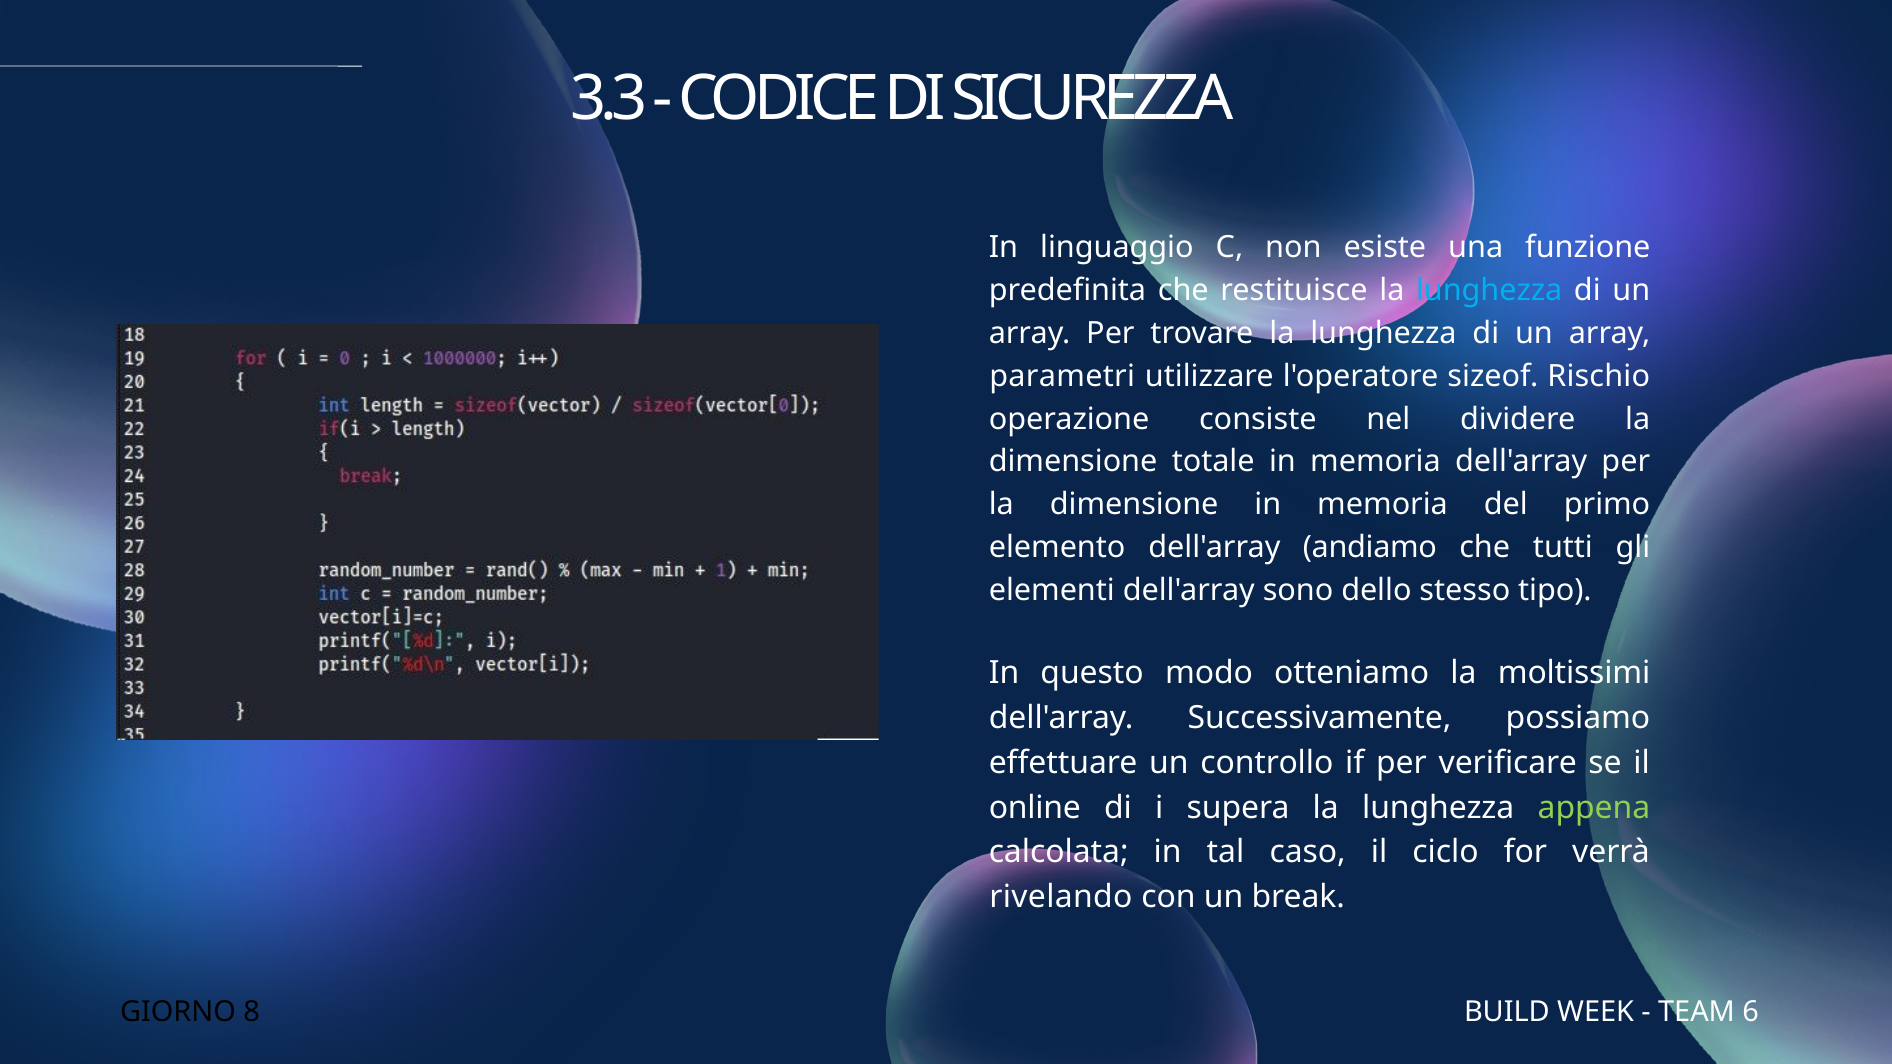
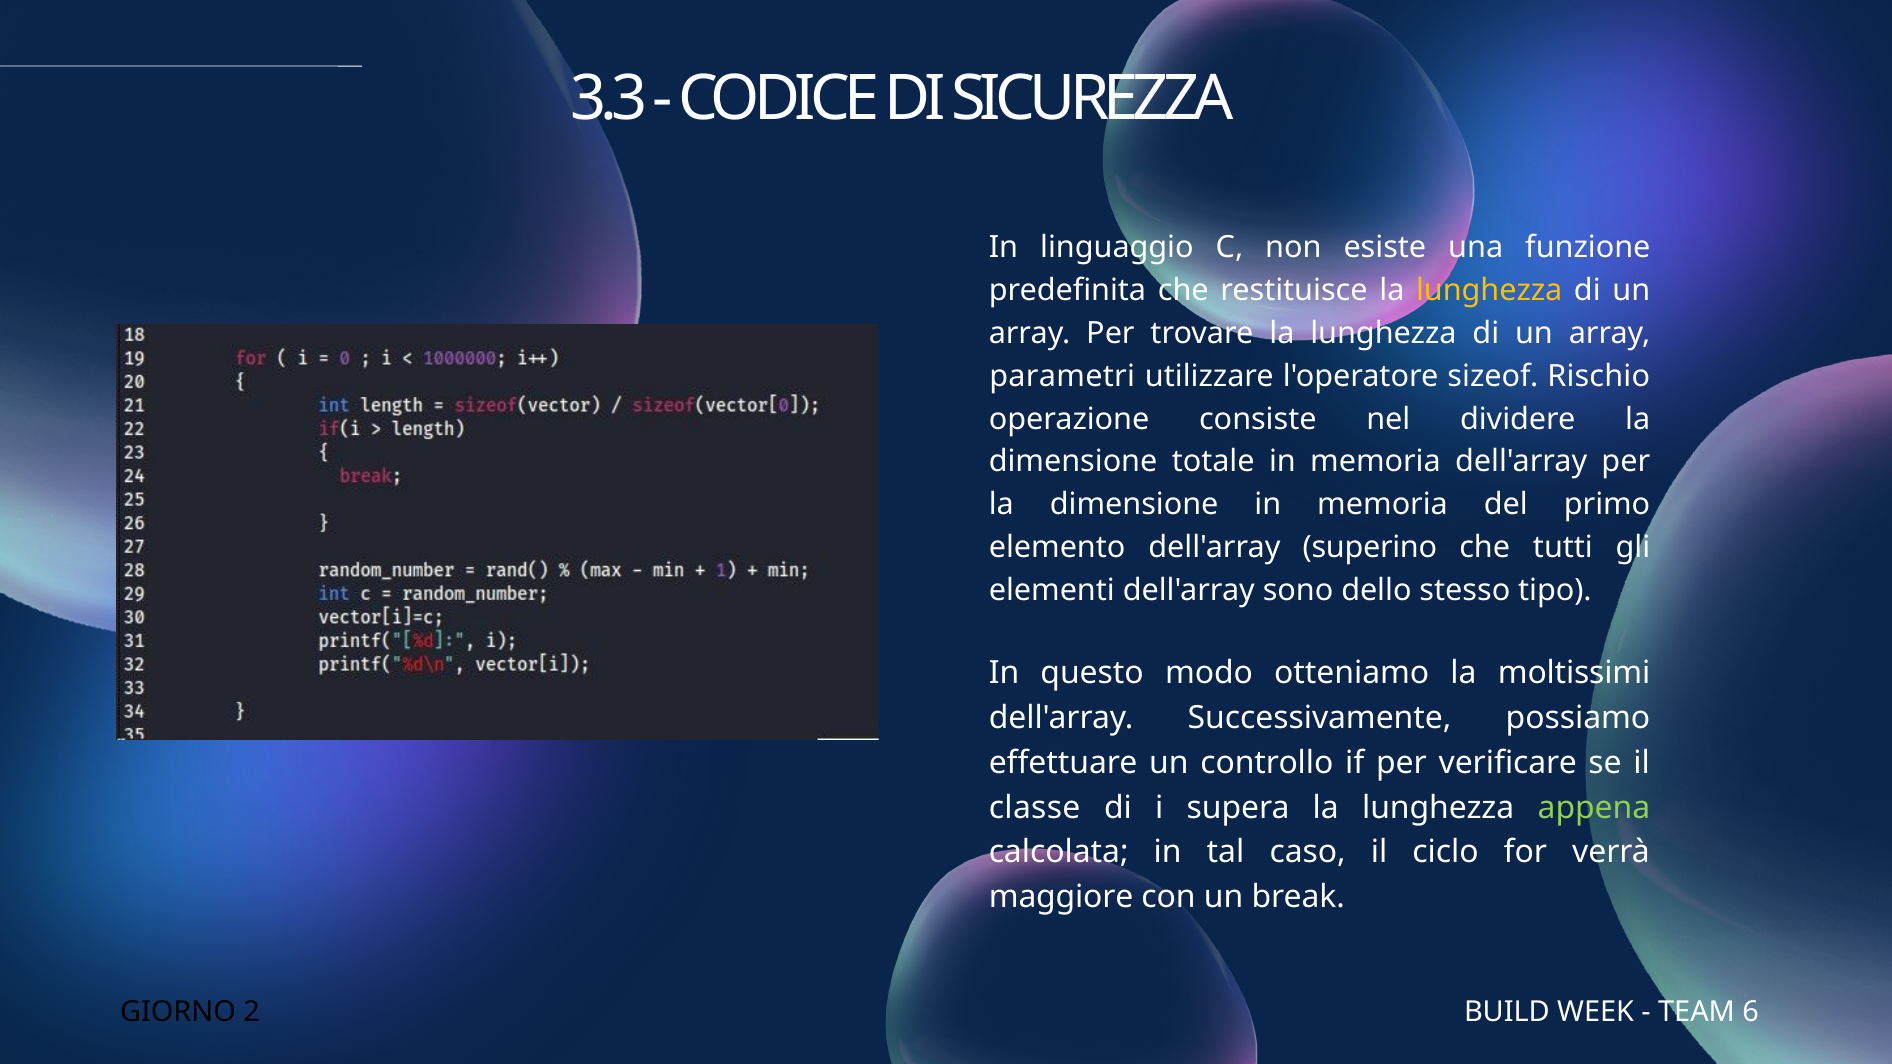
lunghezza colour: light blue -> yellow (1489, 291)
andiamo: andiamo -> superino (1370, 548)
online: online -> classe (1035, 808)
rivelando: rivelando -> maggiore (1061, 897)
8: 8 -> 2 (252, 1012)
